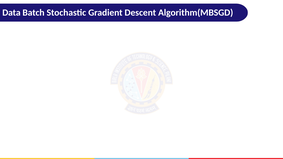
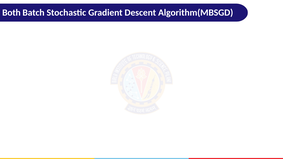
Data: Data -> Both (11, 13)
